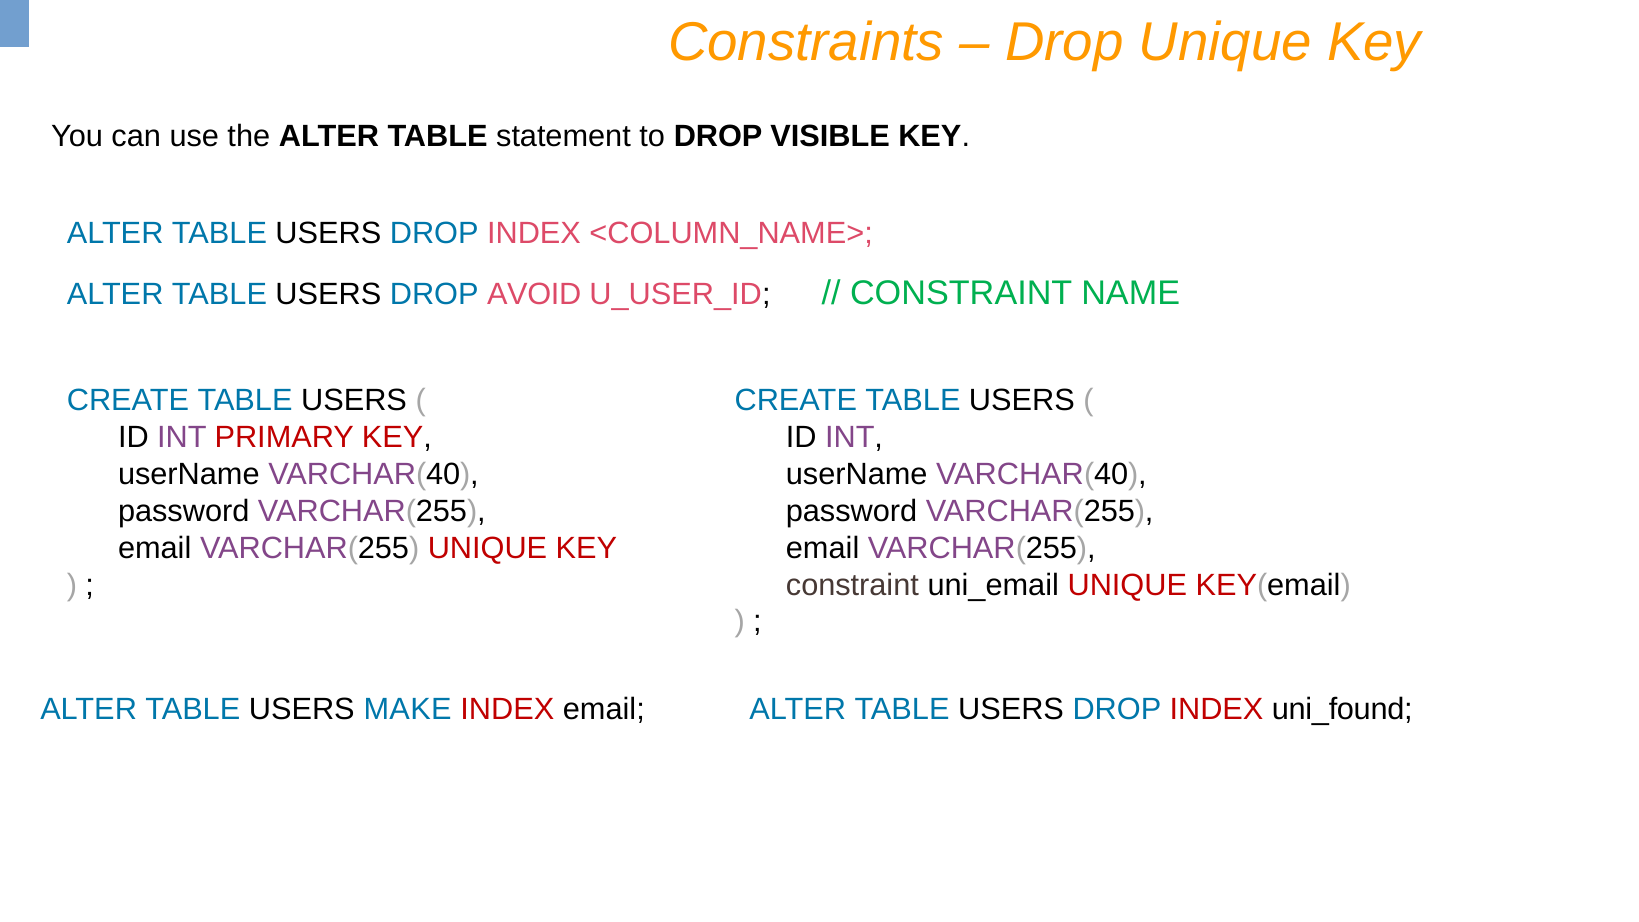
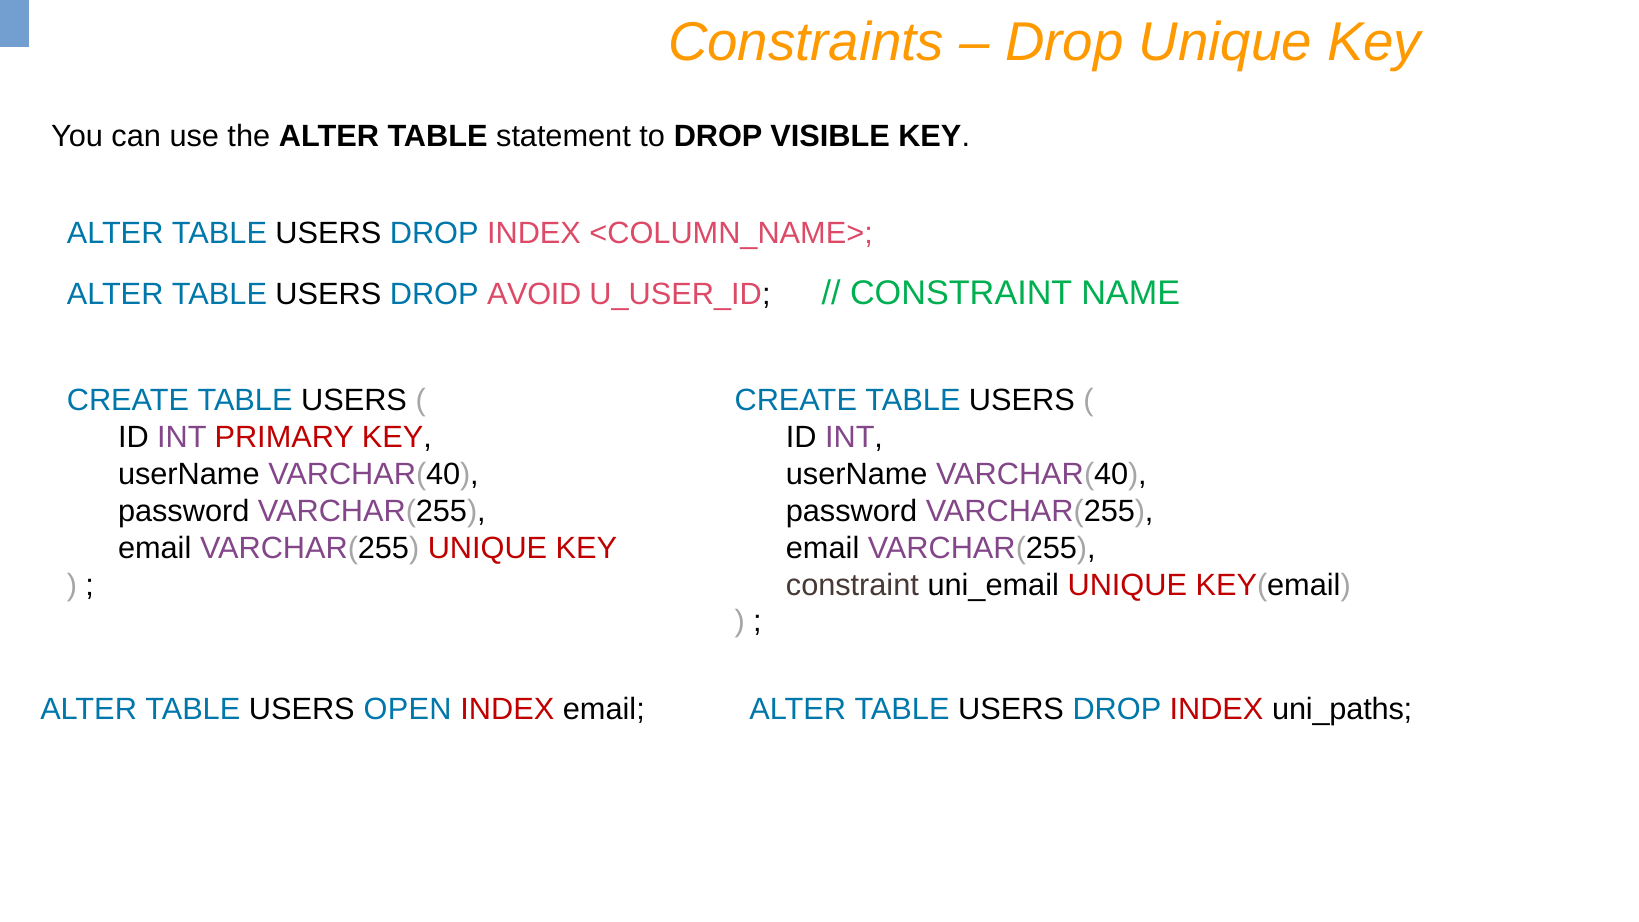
MAKE: MAKE -> OPEN (408, 709)
uni_found: uni_found -> uni_paths (1342, 709)
